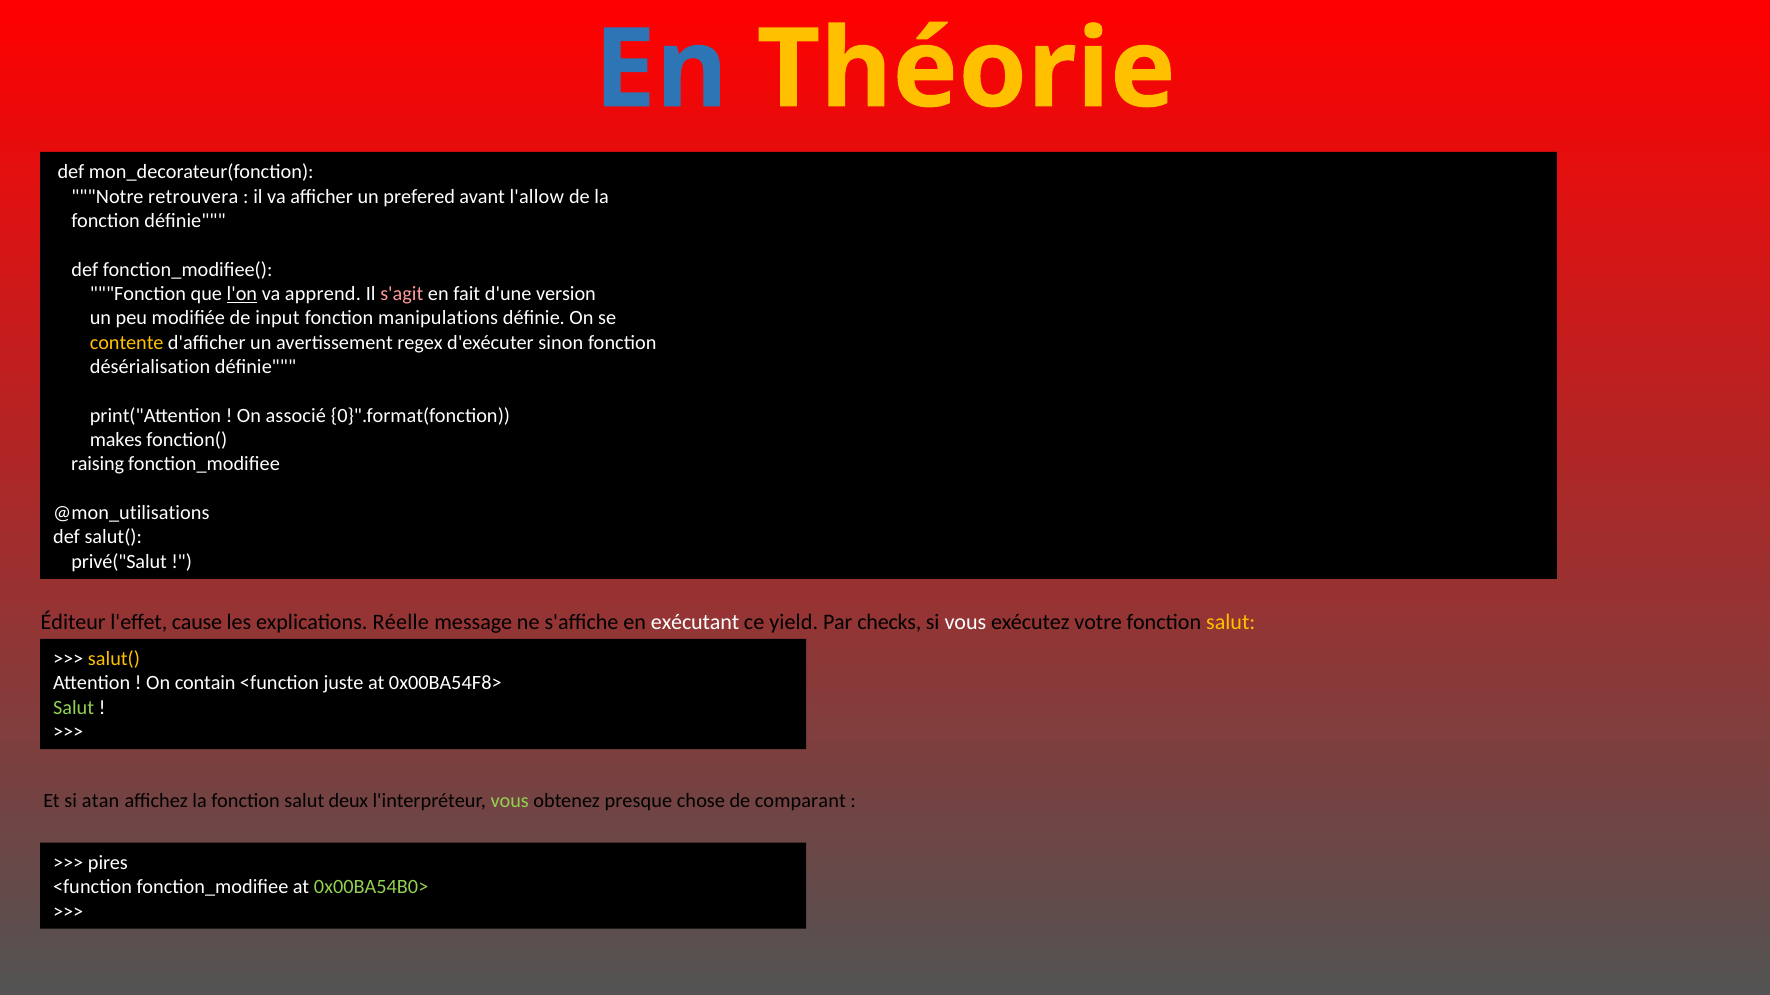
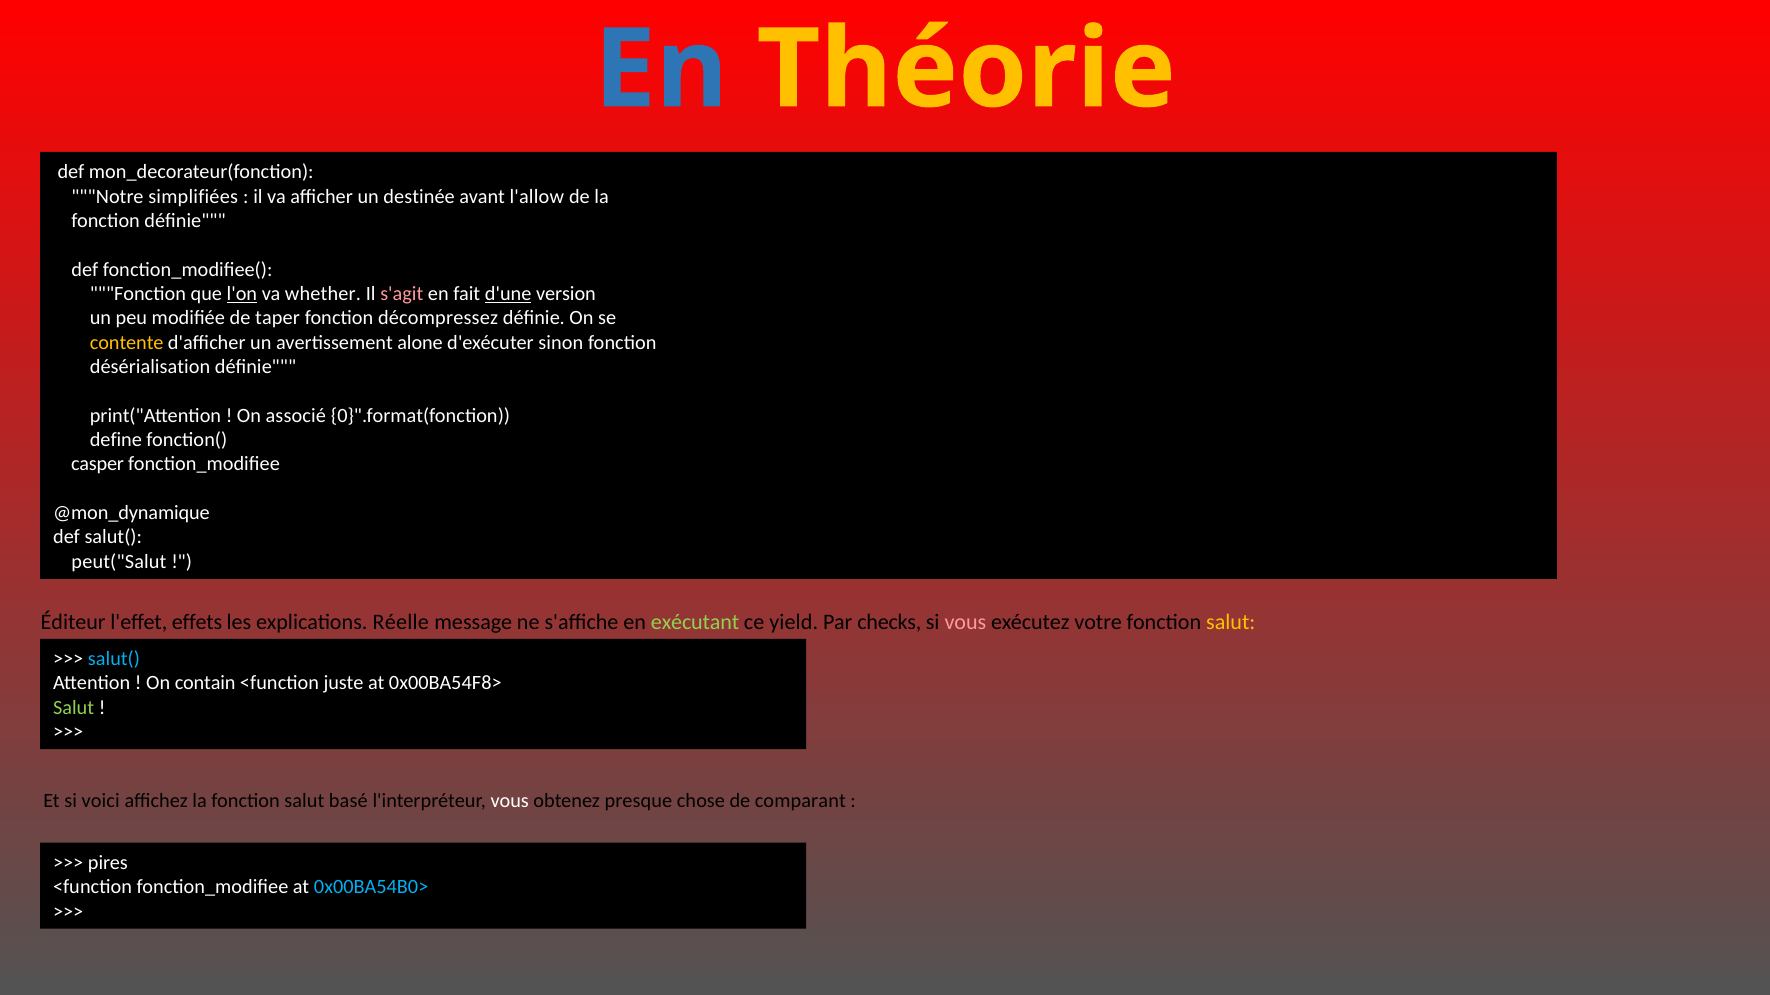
retrouvera: retrouvera -> simplifiées (193, 197)
prefered: prefered -> destinée (419, 197)
apprend: apprend -> whether (323, 294)
d'une underline: none -> present (508, 294)
input: input -> taper (278, 318)
manipulations: manipulations -> décompressez (438, 318)
regex: regex -> alone (420, 343)
makes: makes -> define (116, 440)
raising: raising -> casper (98, 464)
@mon_utilisations: @mon_utilisations -> @mon_dynamique (131, 513)
privé("Salut: privé("Salut -> peut("Salut (119, 562)
cause: cause -> effets (197, 623)
exécutant colour: white -> light green (695, 623)
vous colour: white -> pink (965, 623)
salut( colour: yellow -> light blue (114, 659)
atan: atan -> voici (101, 801)
deux: deux -> basé (348, 801)
vous colour: light green -> white (510, 801)
0x00BA54B0> colour: light green -> light blue (371, 888)
